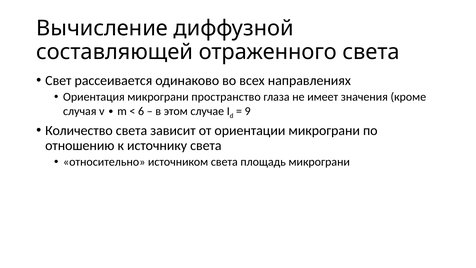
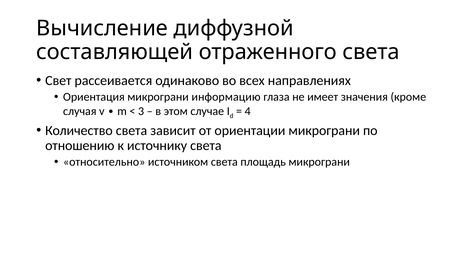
пространство: пространство -> информацию (226, 97)
9: 9 -> 4 (248, 111)
6: 6 -> 3 (141, 111)
